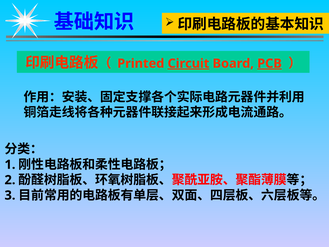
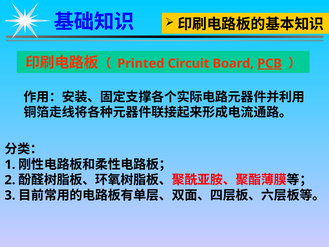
Circuit underline: present -> none (188, 63)
